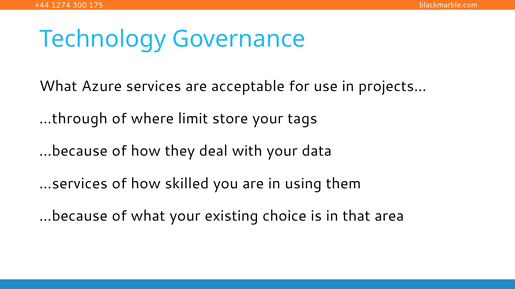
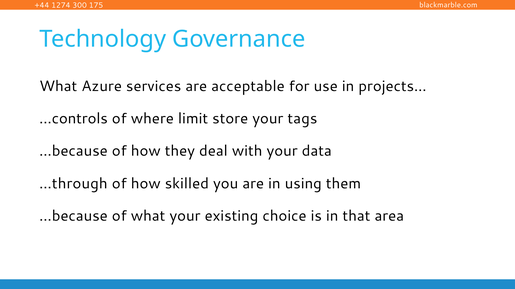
…through: …through -> …controls (74, 119)
…services: …services -> …through (73, 184)
